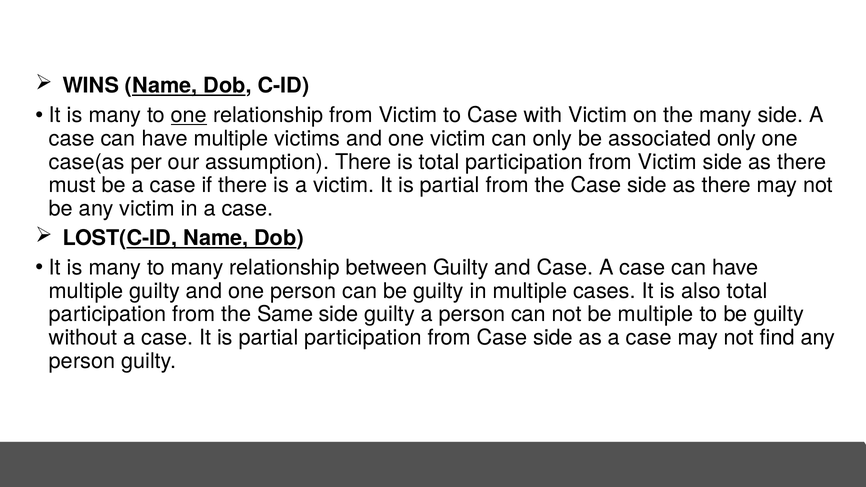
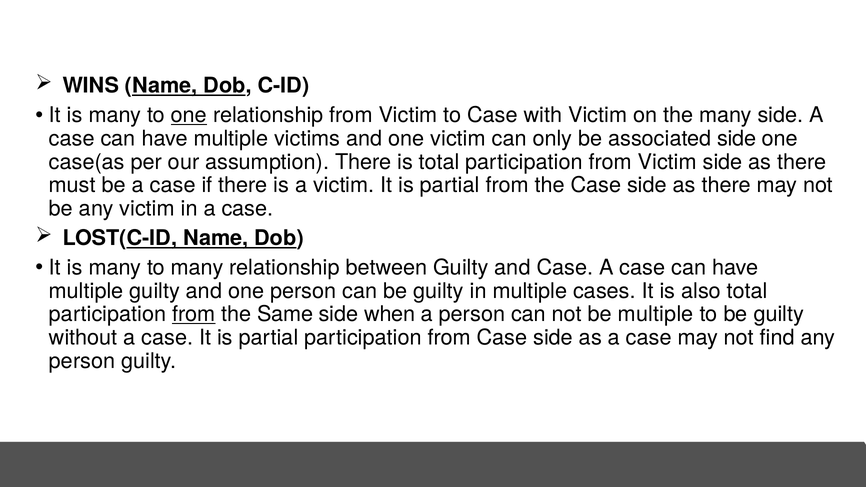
associated only: only -> side (737, 139)
from underline: none -> present (194, 314)
side guilty: guilty -> when (390, 314)
